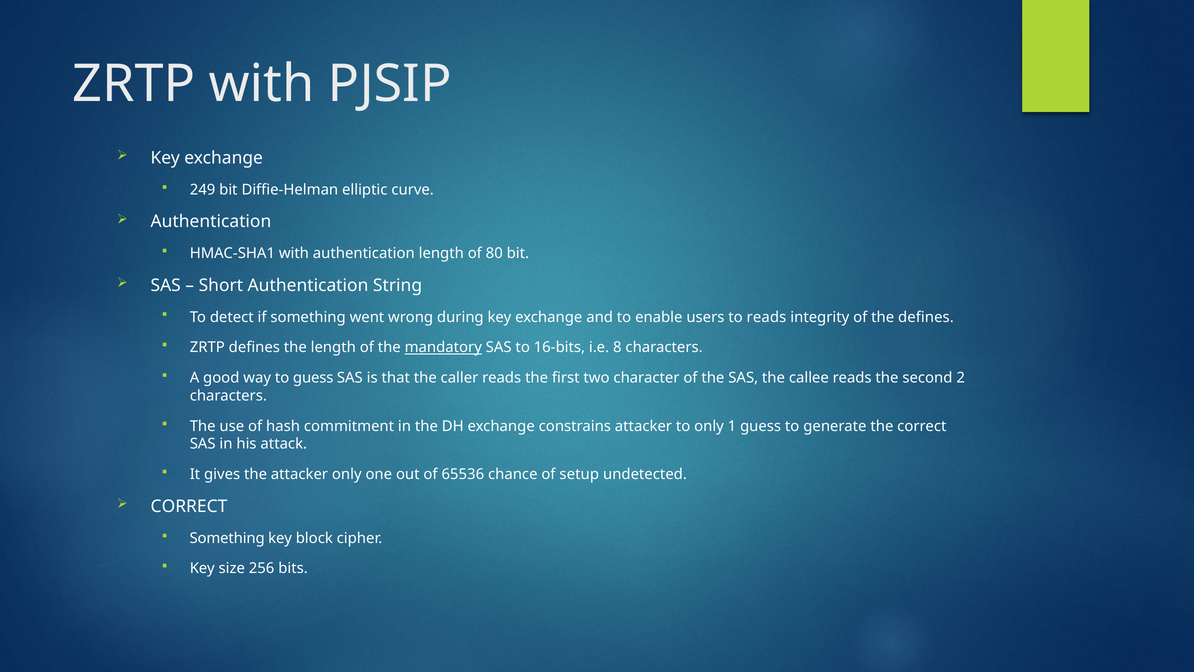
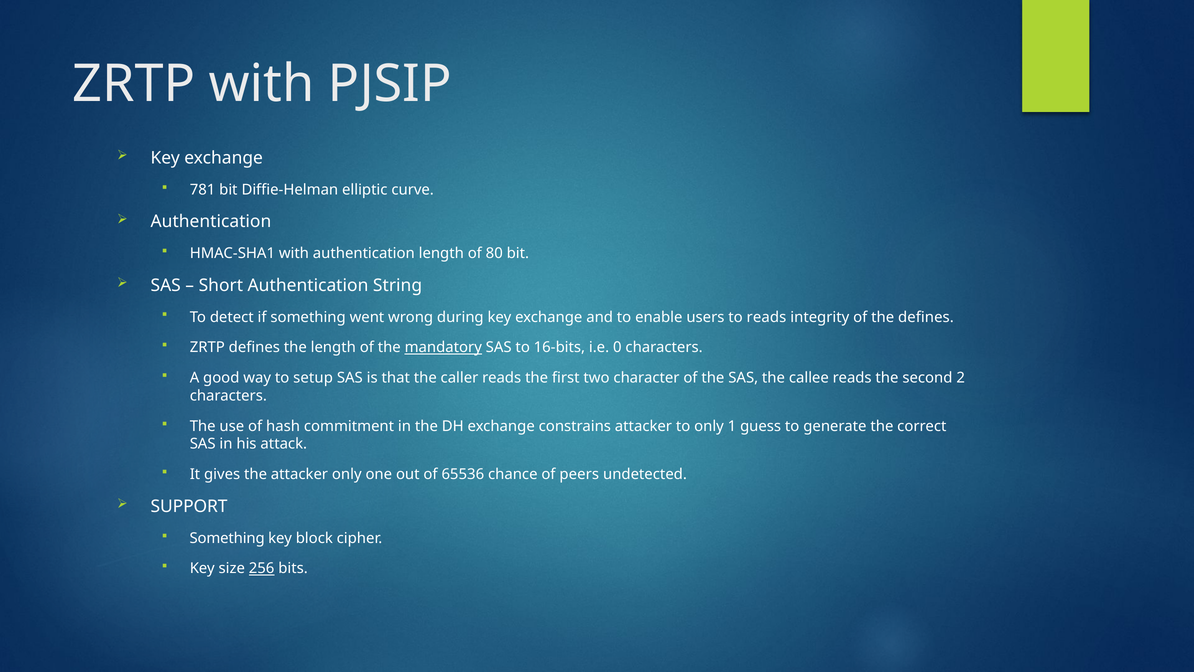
249: 249 -> 781 (203, 190)
8: 8 -> 0 (617, 347)
to guess: guess -> setup (313, 378)
setup: setup -> peers (579, 474)
CORRECT: CORRECT -> SUPPORT (189, 506)
256 underline: none -> present (262, 568)
